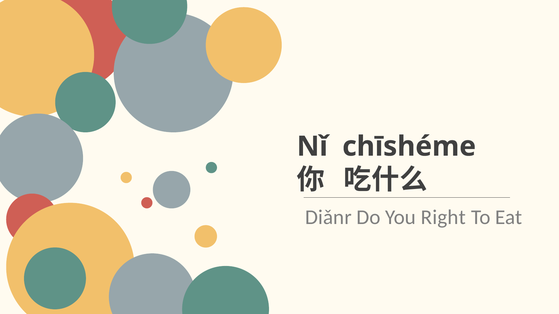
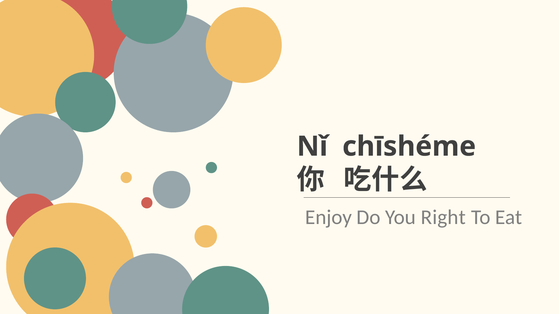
Diǎnr: Diǎnr -> Enjoy (329, 217)
